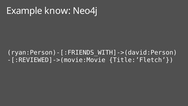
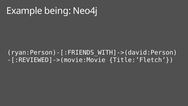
know: know -> being (58, 11)
